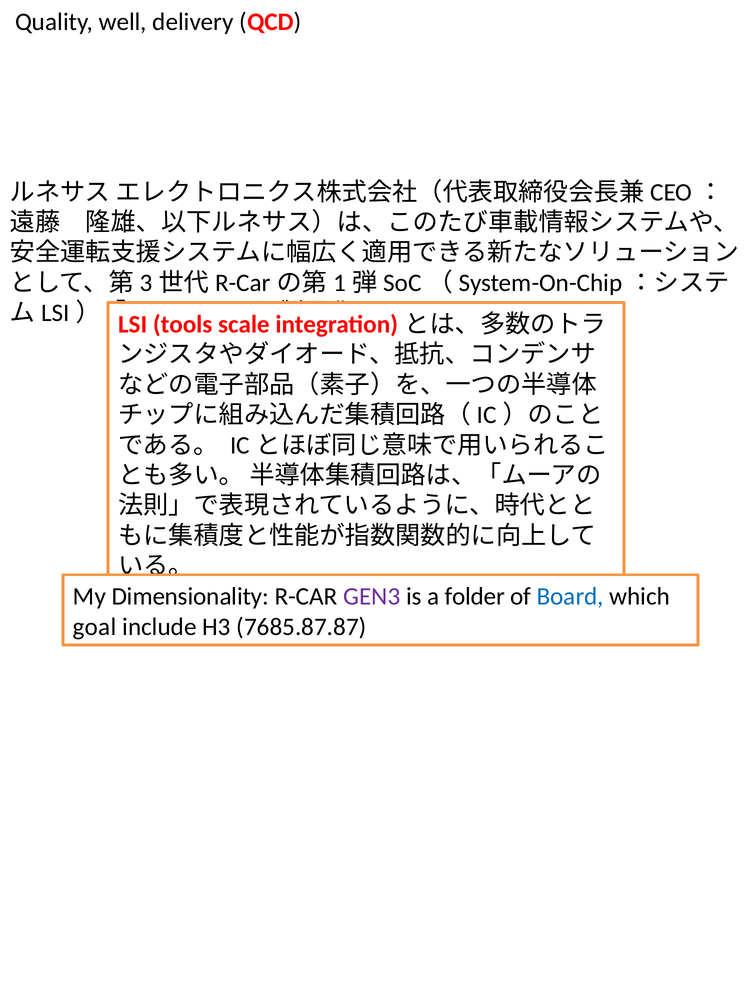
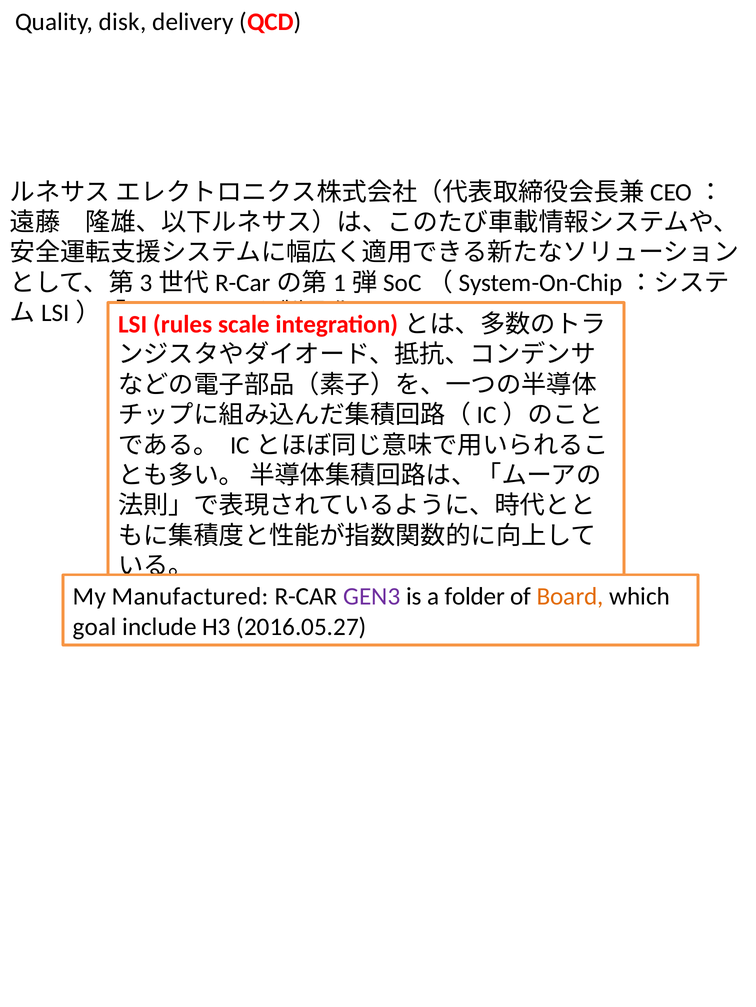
well: well -> disk (123, 22)
tools: tools -> rules (183, 325)
Dimensionality: Dimensionality -> Manufactured (190, 597)
Board colour: blue -> orange (570, 597)
7685.87.87: 7685.87.87 -> 2016.05.27 (301, 627)
